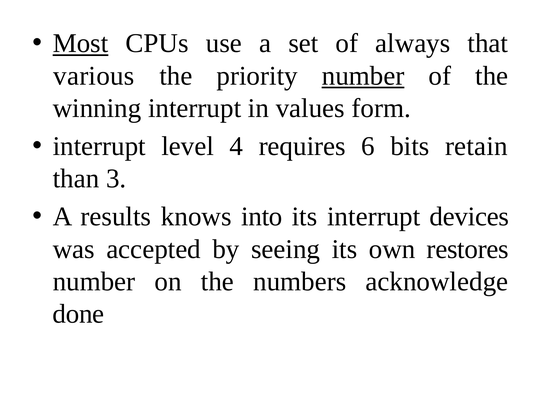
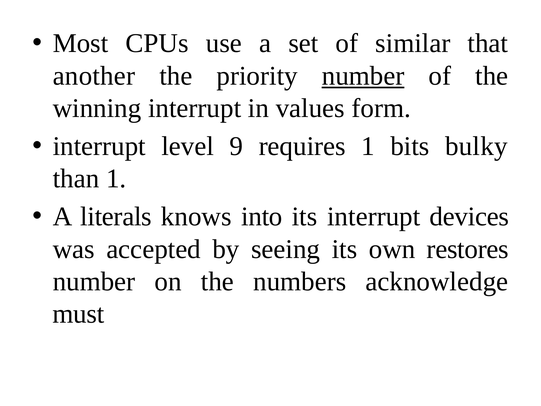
Most underline: present -> none (81, 43)
always: always -> similar (413, 43)
various: various -> another (94, 76)
4: 4 -> 9 (236, 146)
requires 6: 6 -> 1 (368, 146)
retain: retain -> bulky (476, 146)
than 3: 3 -> 1 (116, 179)
results: results -> literals (116, 216)
done: done -> must (78, 314)
